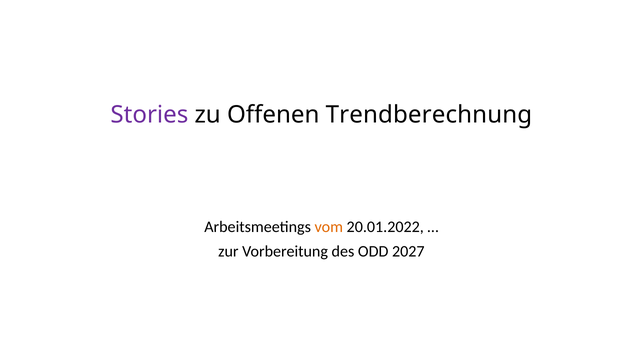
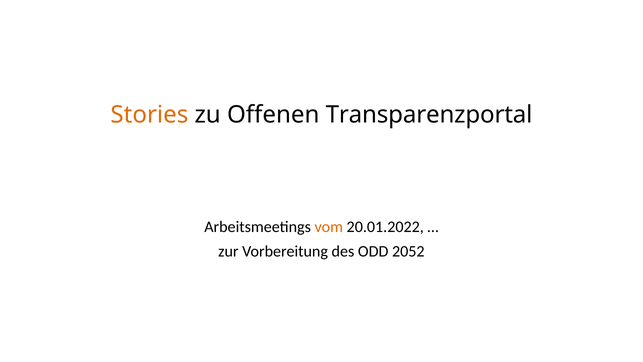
Stories colour: purple -> orange (149, 115)
Trendberechnung: Trendberechnung -> Transparenzportal (429, 115)
2027: 2027 -> 2052 (408, 251)
